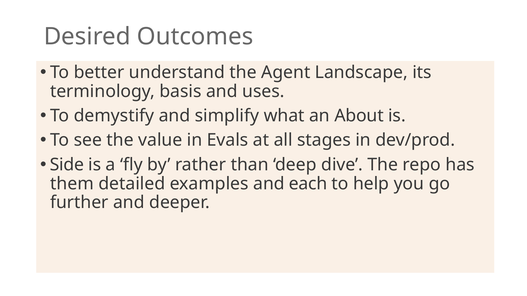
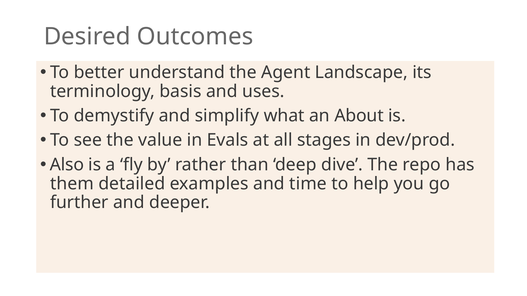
Side: Side -> Also (67, 165)
each: each -> time (308, 184)
